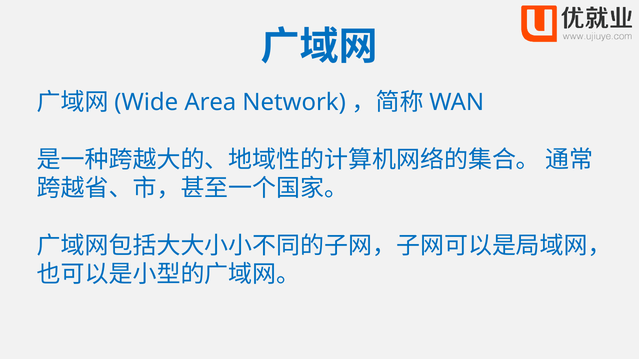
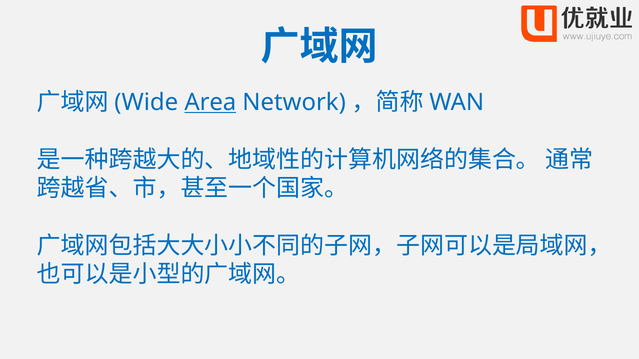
Area underline: none -> present (210, 102)
